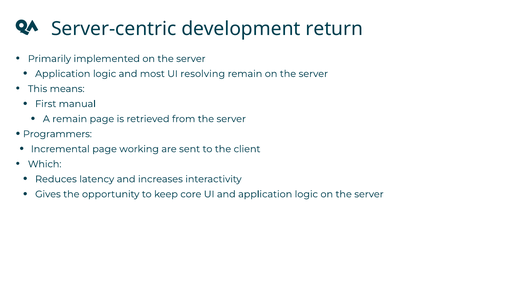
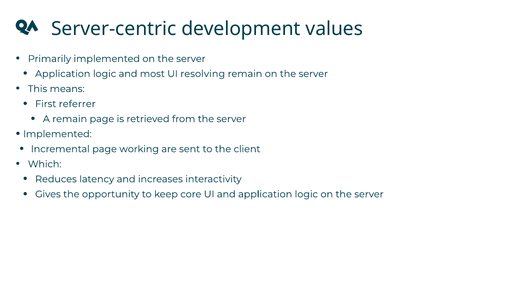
return: return -> values (334, 29)
manual: manual -> referrer (77, 104)
Programmers: Programmers -> Implemented (57, 134)
